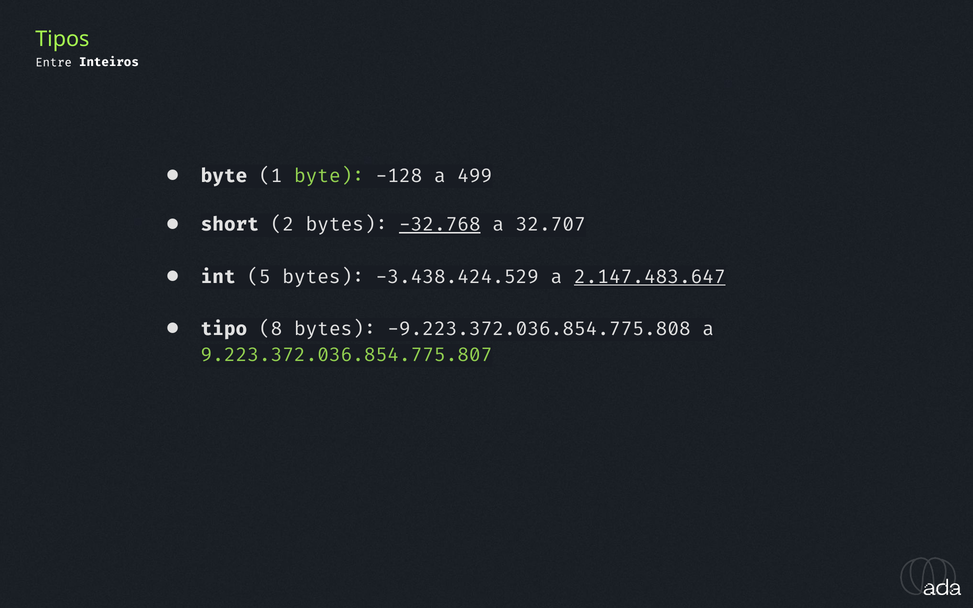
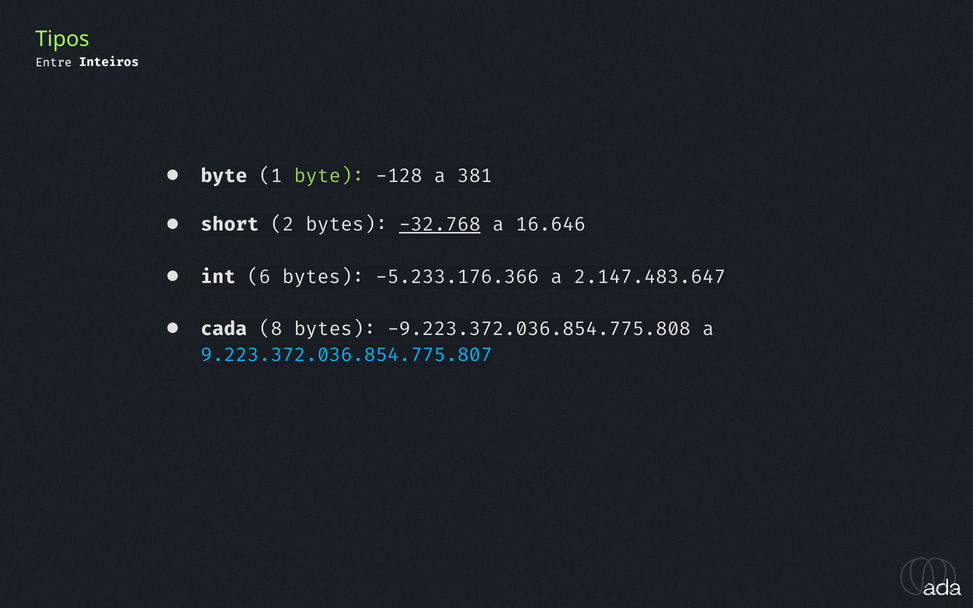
499: 499 -> 381 (475, 176)
32.707: 32.707 -> 16.646 (551, 225)
5: 5 -> 6 (259, 277)
-3.438.424.529: -3.438.424.529 -> -5.233.176.366 (457, 277)
2.147.483.647 underline: present -> none (650, 277)
tipo: tipo -> cada (224, 329)
9.223.372.036.854.775.807 colour: light green -> light blue (346, 355)
